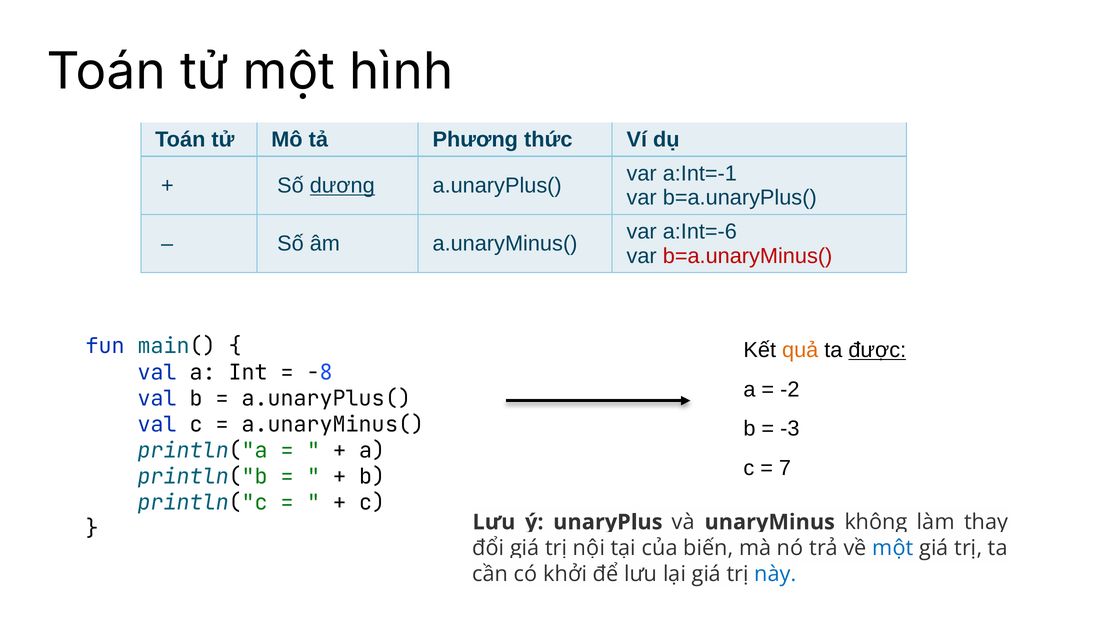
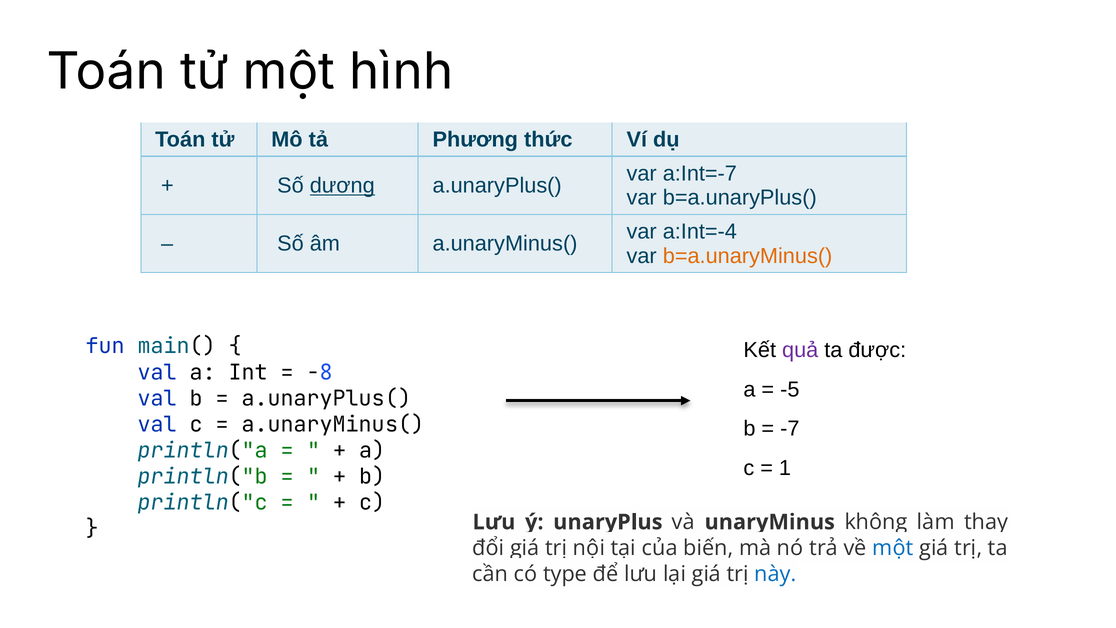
a:Int=-1: a:Int=-1 -> a:Int=-7 (700, 173)
a:Int=-6: a:Int=-6 -> a:Int=-4 (700, 231)
b=a.unaryMinus( colour: red -> orange (748, 256)
quả colour: orange -> purple (800, 350)
được underline: present -> none (877, 350)
-2: -2 -> -5 (790, 389)
-3: -3 -> -7 (790, 429)
7: 7 -> 1 (785, 468)
khởi: khởi -> type (565, 574)
